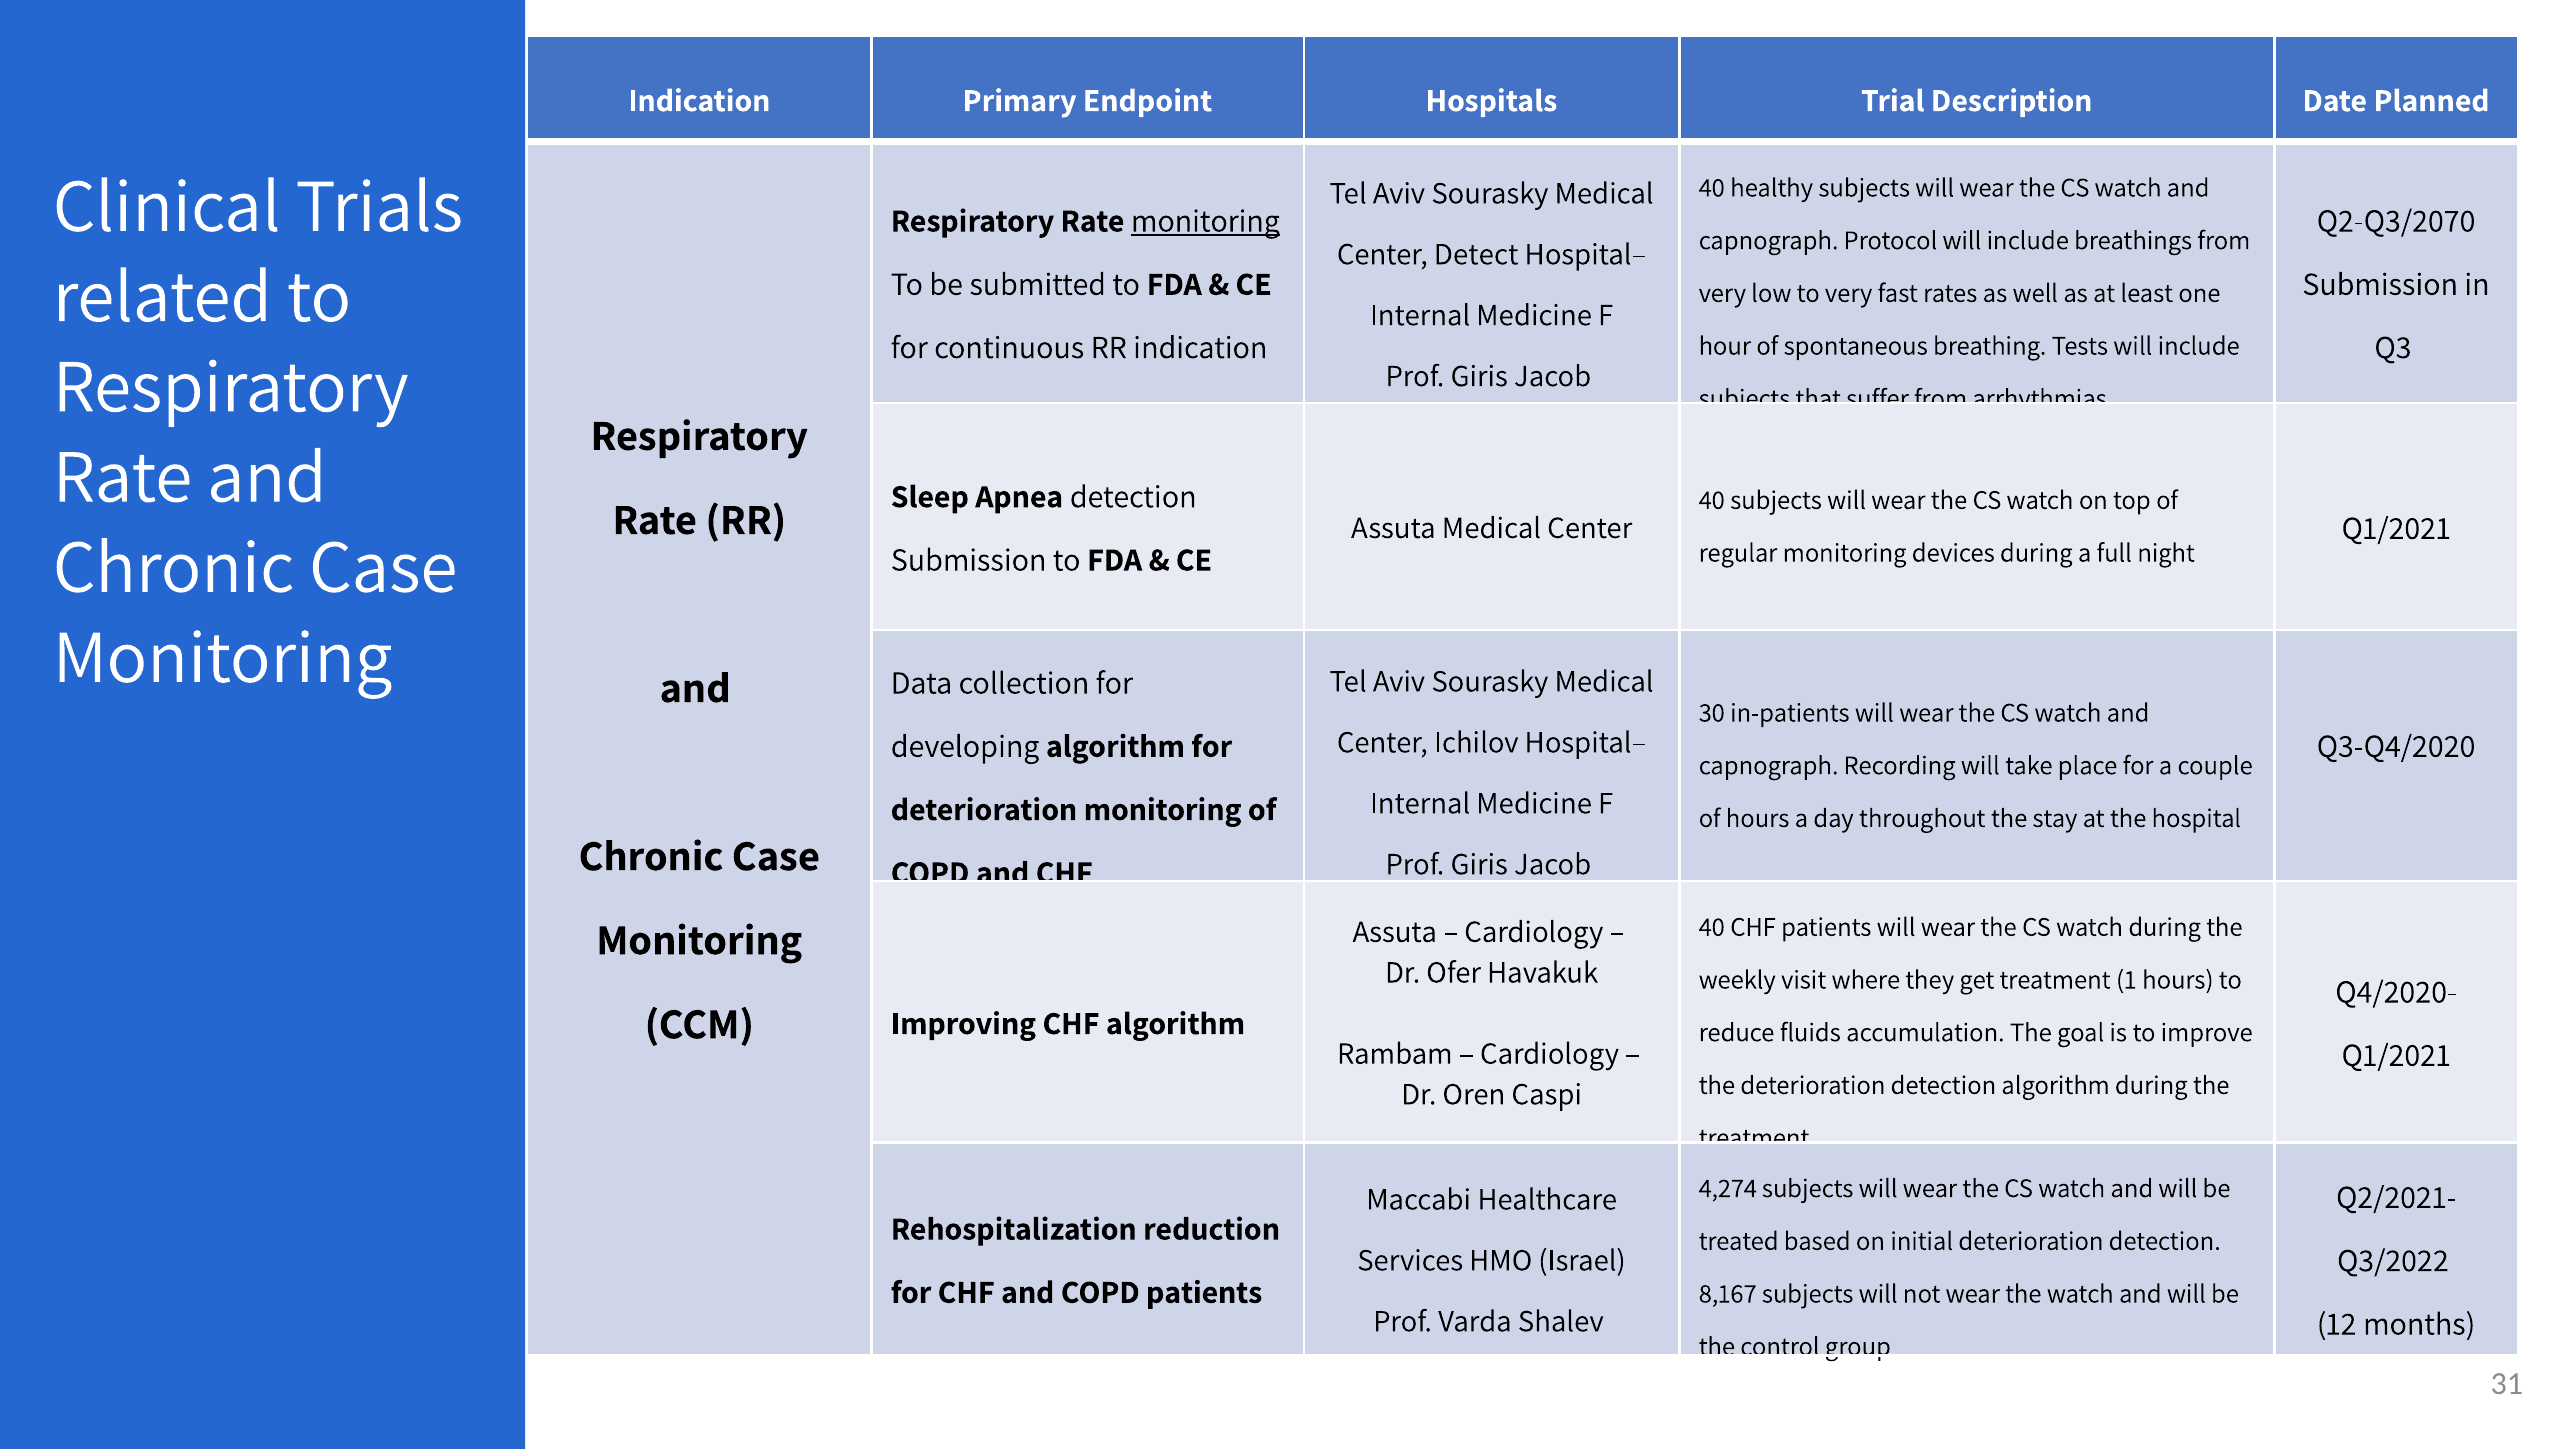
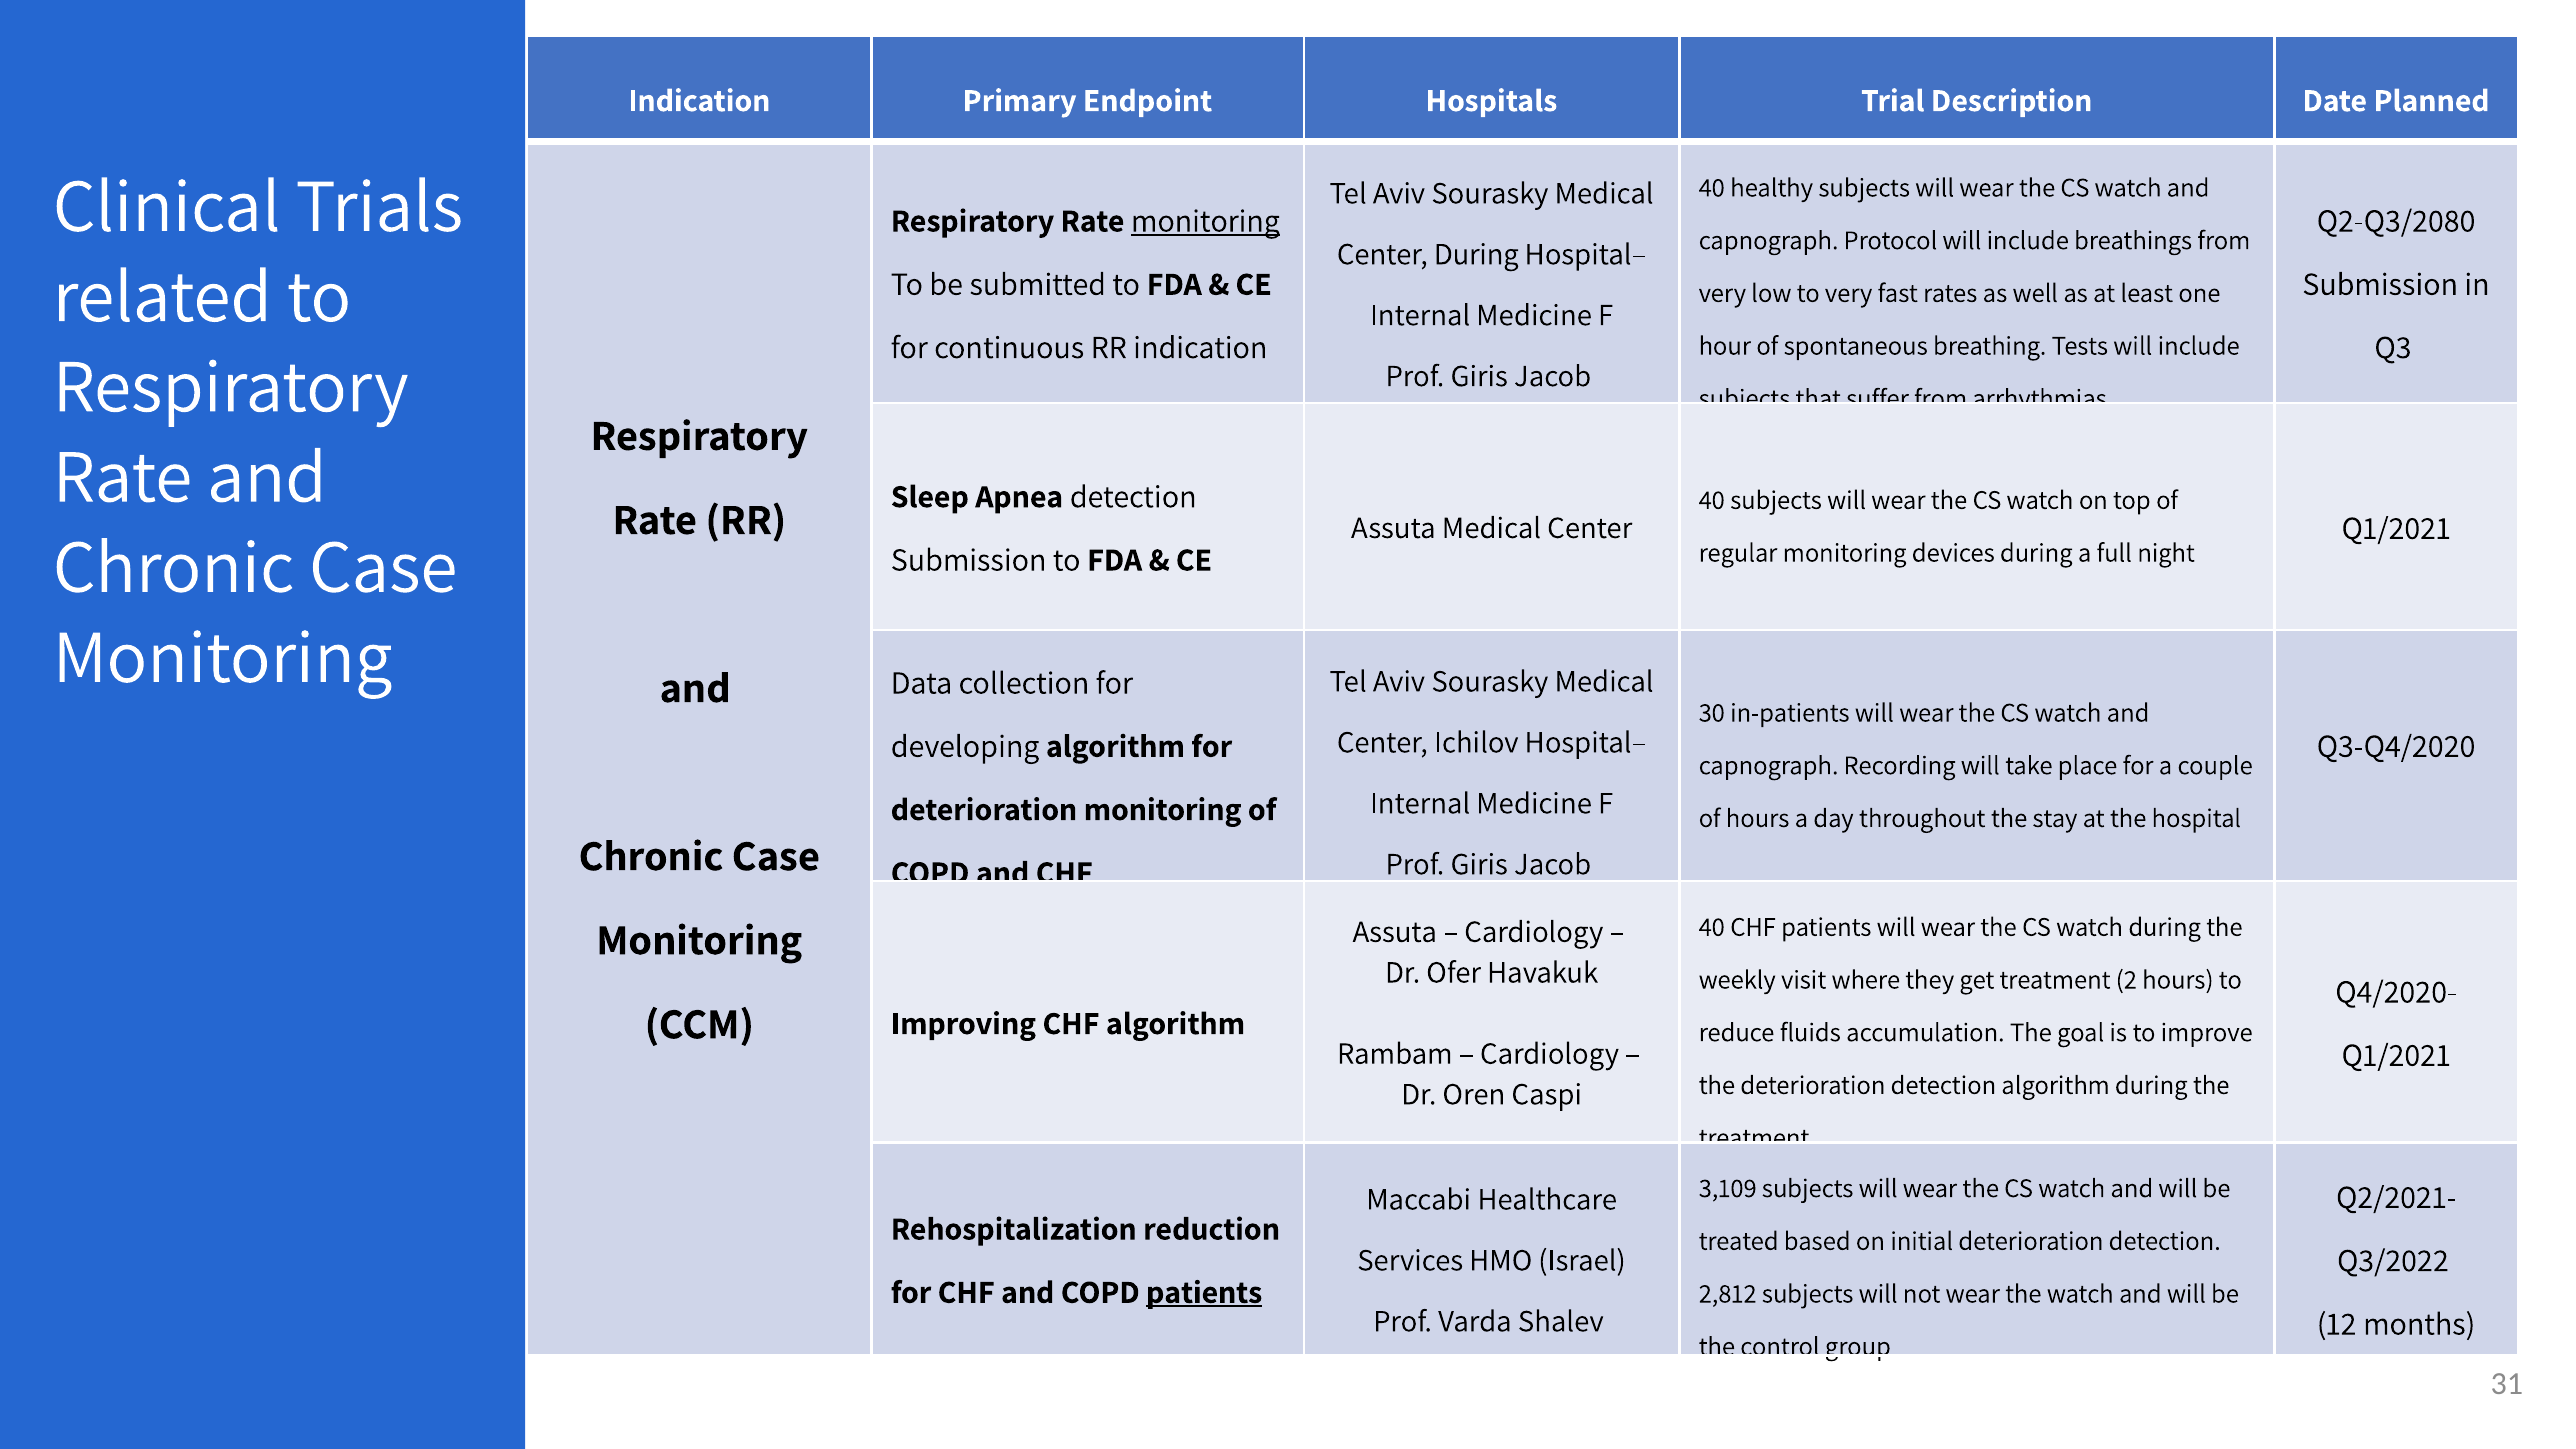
Q2-Q3/2070: Q2-Q3/2070 -> Q2-Q3/2080 (2396, 221)
Center Detect: Detect -> During (1476, 254)
1: 1 -> 2 (2126, 980)
4,274: 4,274 -> 3,109 (1728, 1188)
patients underline: none -> present (1204, 1292)
8,167: 8,167 -> 2,812 (1728, 1294)
